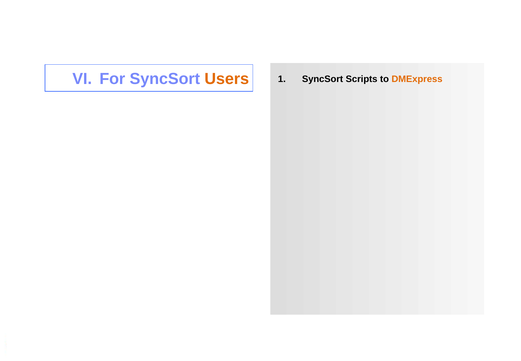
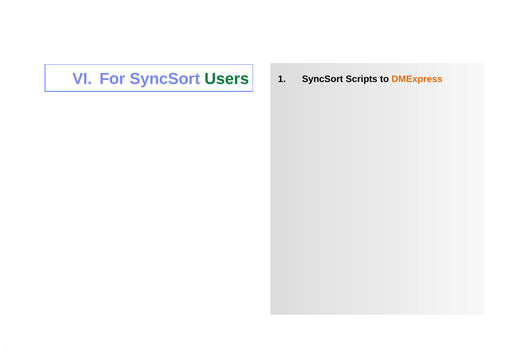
Users colour: orange -> green (227, 79)
